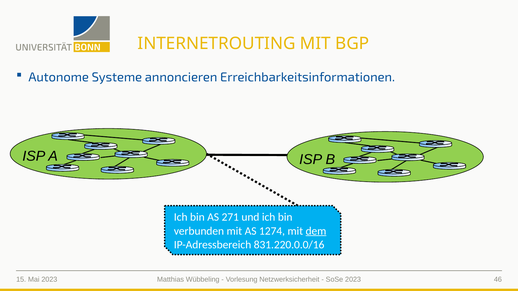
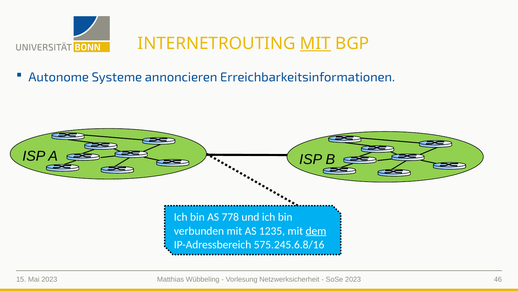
MIT underline: none -> present (315, 44)
271: 271 -> 778 (230, 218)
1274: 1274 -> 1235 (272, 231)
831.220.0.0/16: 831.220.0.0/16 -> 575.245.6.8/16 (289, 245)
